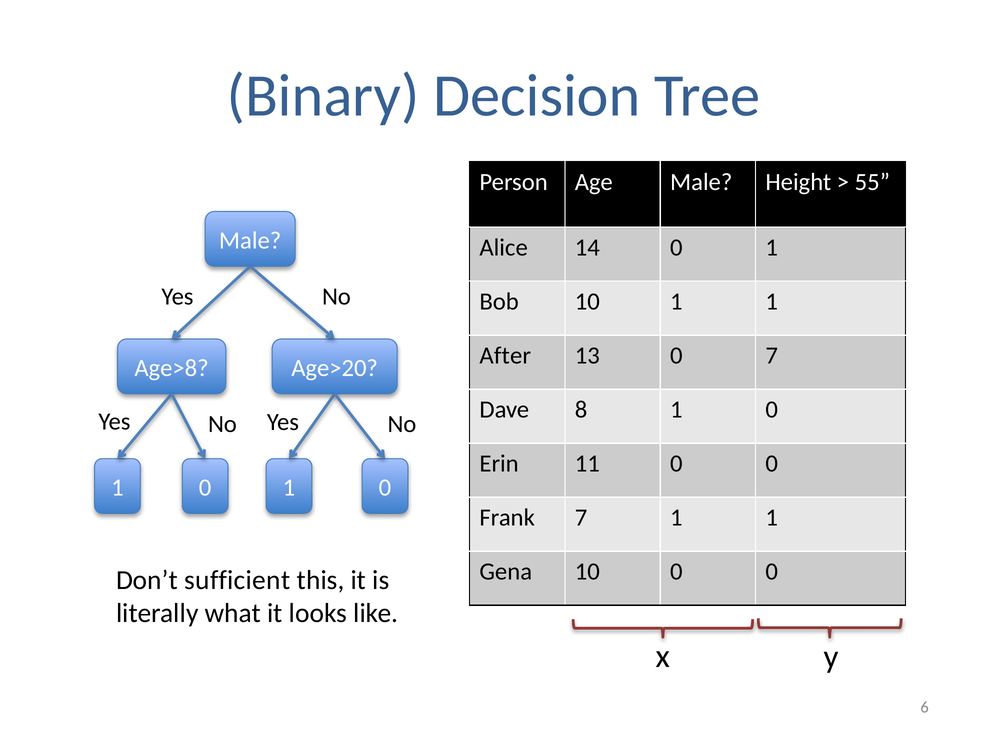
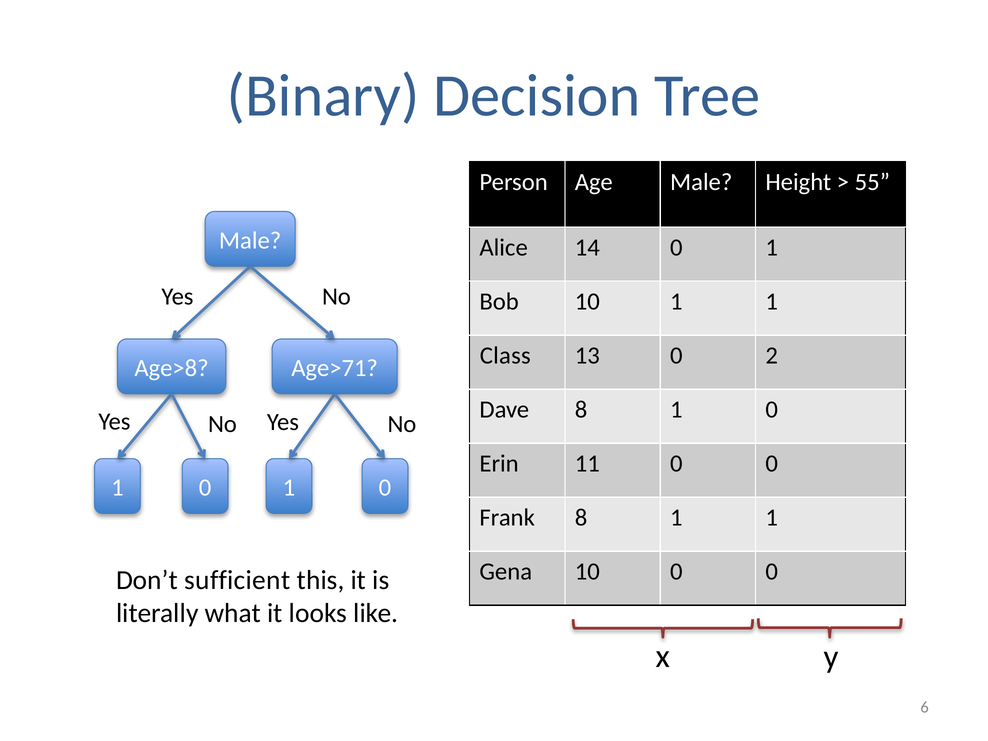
After: After -> Class (505, 356)
0 7: 7 -> 2 (772, 356)
Age>20: Age>20 -> Age>71 (335, 368)
Frank 7: 7 -> 8 (581, 518)
